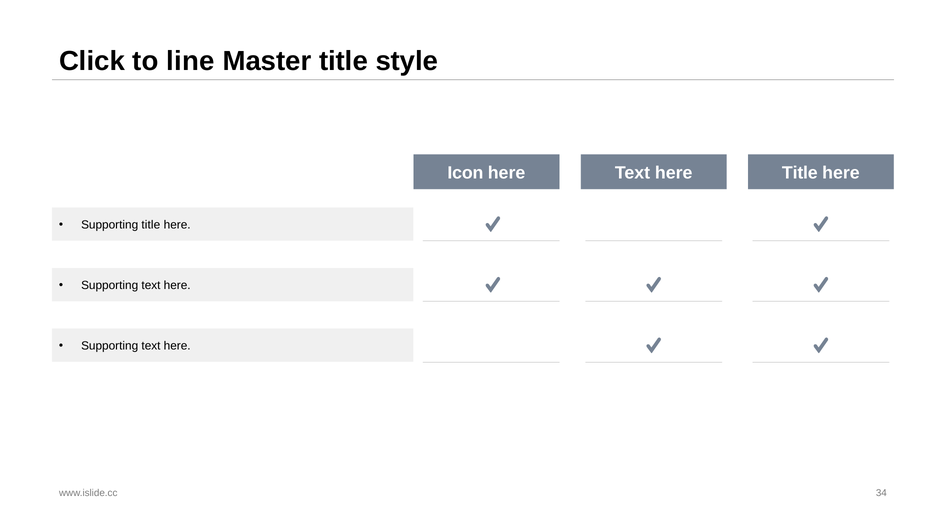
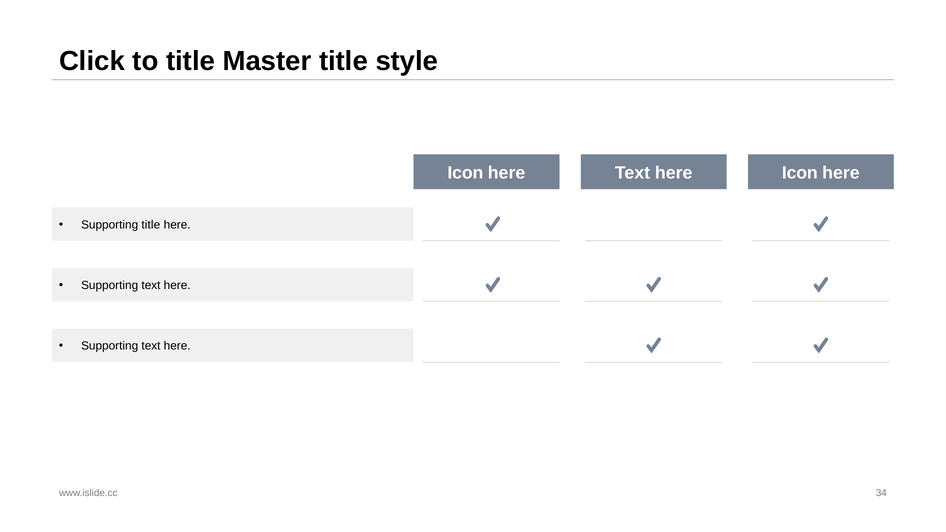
to line: line -> title (191, 61)
here Title: Title -> Icon (800, 173)
